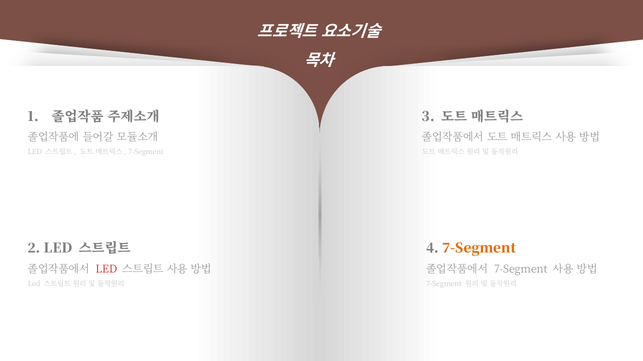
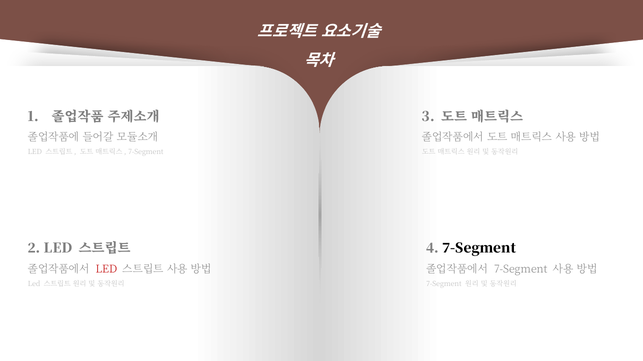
7-Segment colour: orange -> black (479, 249)
